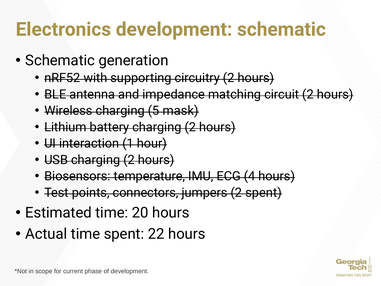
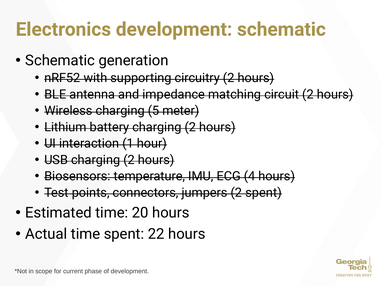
mask: mask -> meter (181, 111)
